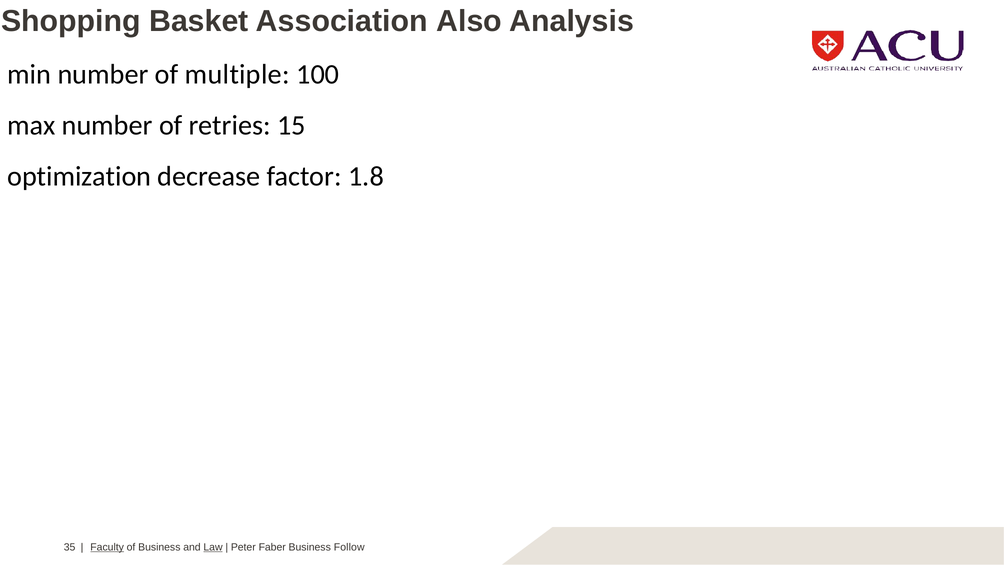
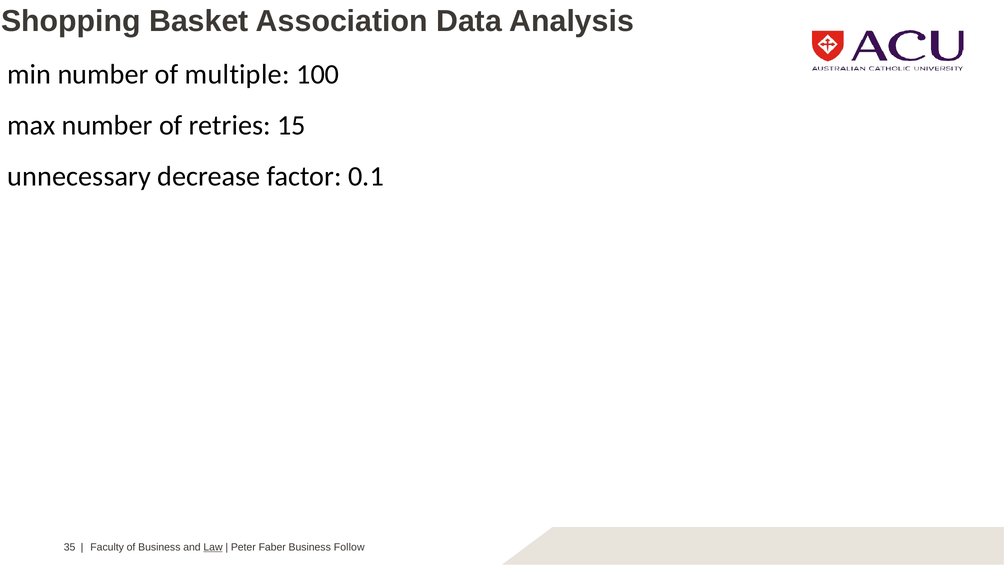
Also: Also -> Data (469, 21)
optimization: optimization -> unnecessary (79, 176)
1.8: 1.8 -> 0.1 (366, 176)
Faculty underline: present -> none (107, 547)
